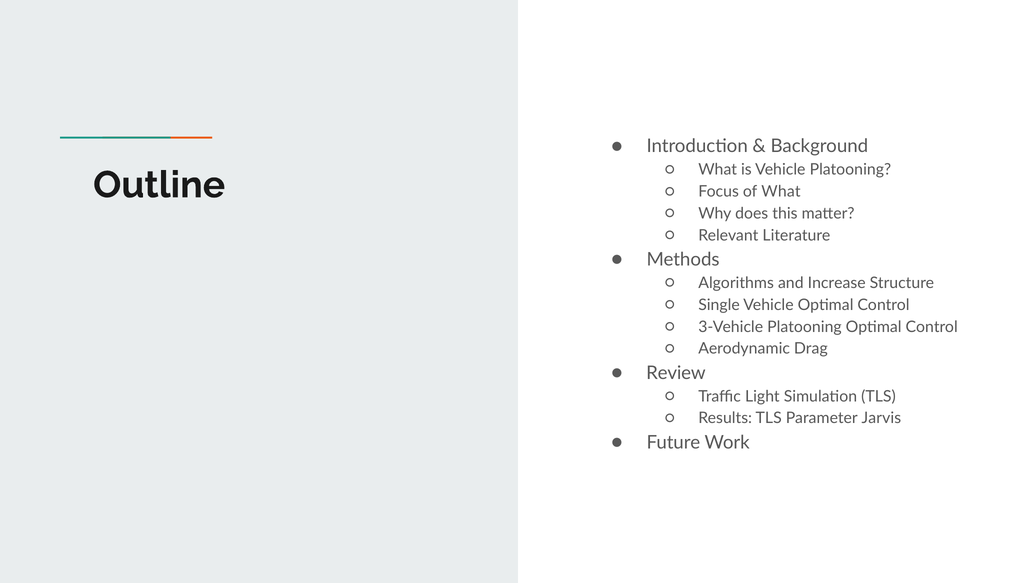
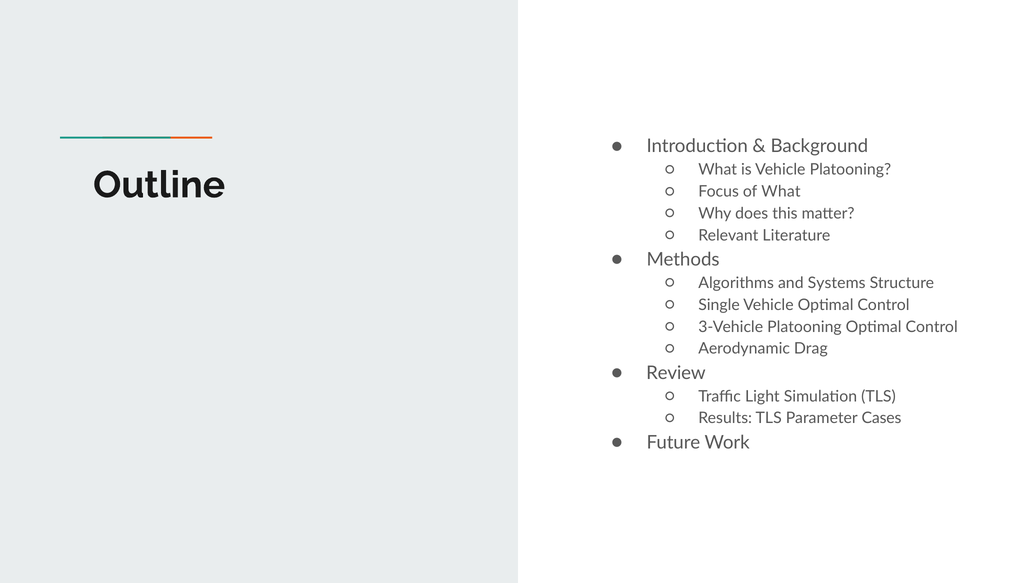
Increase: Increase -> Systems (837, 283)
Jarvis: Jarvis -> Cases (881, 418)
